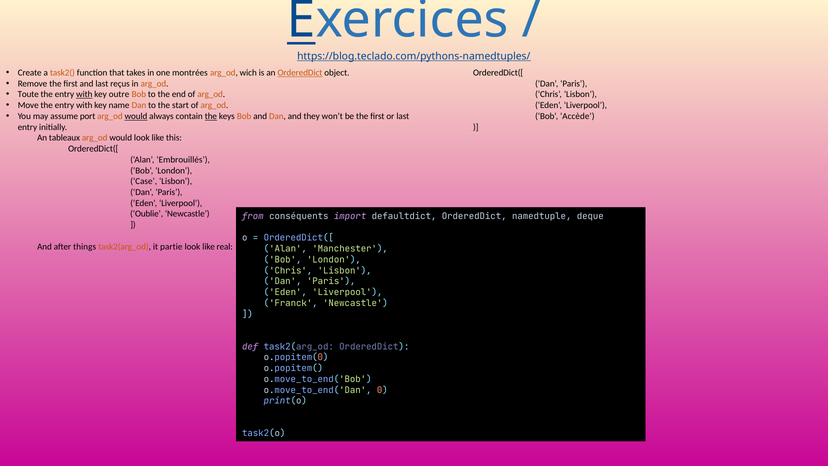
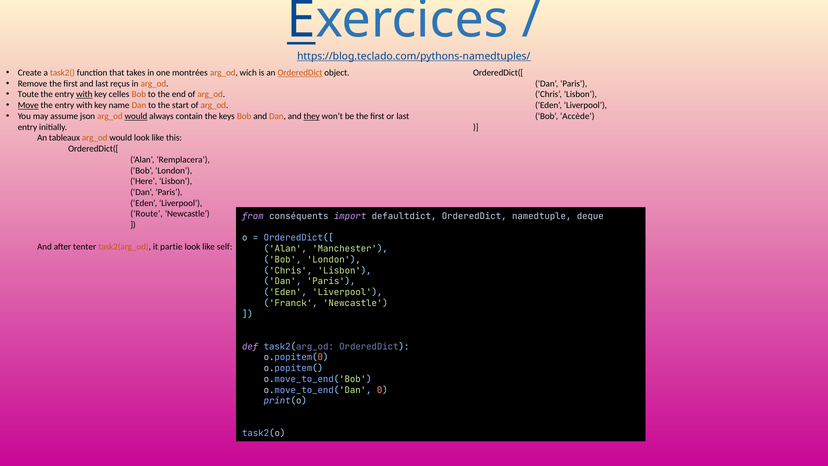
outre: outre -> celles (119, 94)
Move underline: none -> present (28, 105)
port: port -> json (88, 116)
the underline: present -> none (211, 116)
they underline: none -> present (312, 116)
Embrouillés: Embrouillés -> Remplacera (183, 160)
Case: Case -> Here (144, 181)
Oublie: Oublie -> Route (147, 214)
things: things -> tenter (85, 246)
real: real -> self (225, 246)
